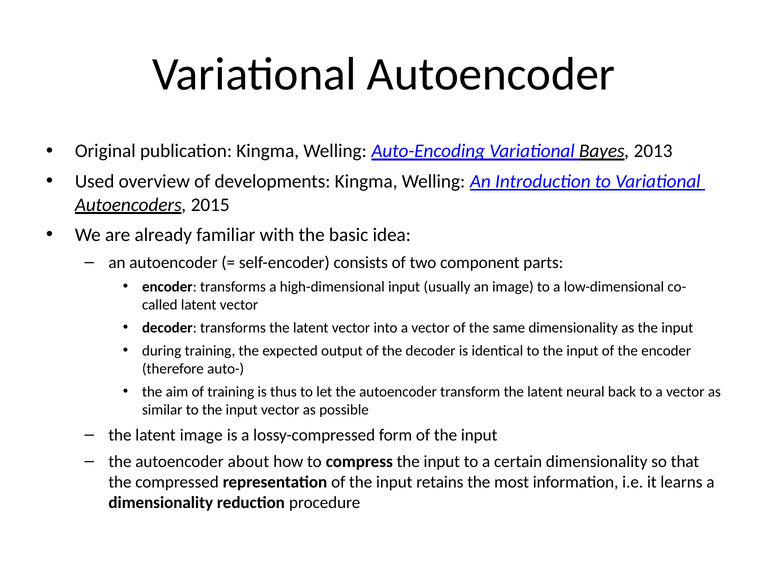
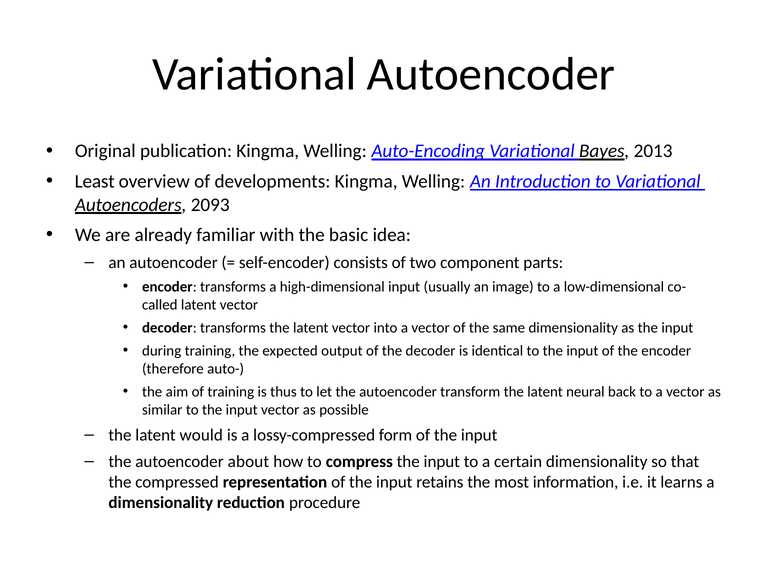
Used: Used -> Least (95, 181)
2015: 2015 -> 2093 (210, 205)
latent image: image -> would (201, 435)
